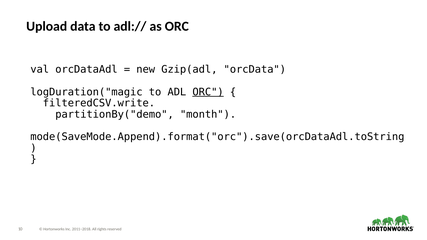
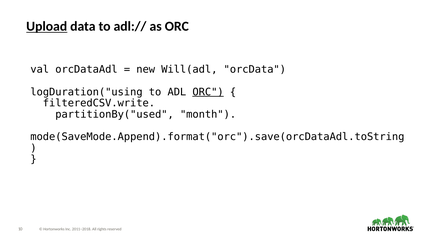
Upload underline: none -> present (47, 26)
Gzip(adl: Gzip(adl -> Will(adl (189, 70)
logDuration("magic: logDuration("magic -> logDuration("using (86, 92)
partitionBy("demo: partitionBy("demo -> partitionBy("used (115, 114)
